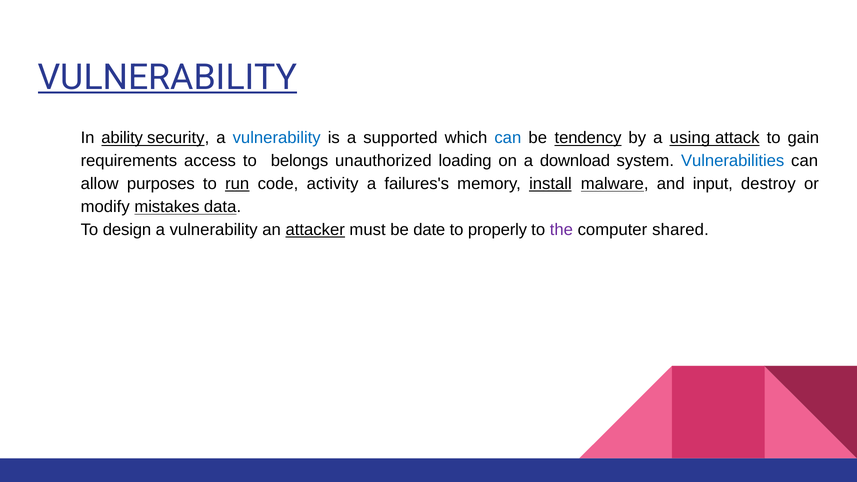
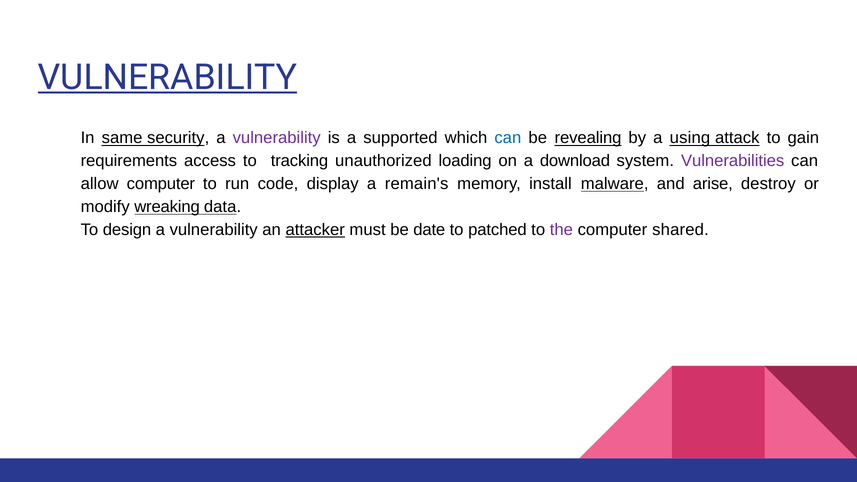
ability: ability -> same (122, 138)
vulnerability colour: blue -> purple (277, 138)
tendency: tendency -> revealing (588, 138)
belongs: belongs -> tracking (300, 161)
Vulnerabilities colour: blue -> purple (733, 161)
allow purposes: purposes -> computer (161, 184)
run underline: present -> none (237, 184)
activity: activity -> display (333, 184)
failures's: failures's -> remain's (417, 184)
install underline: present -> none (550, 184)
input: input -> arise (713, 184)
mistakes: mistakes -> wreaking (167, 207)
properly: properly -> patched (497, 230)
